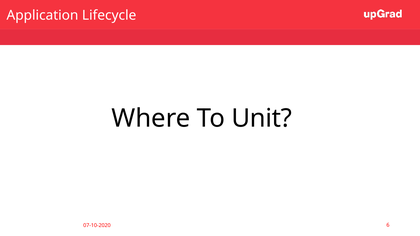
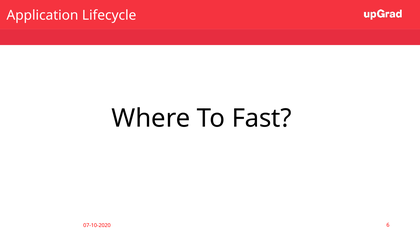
Unit: Unit -> Fast (262, 119)
